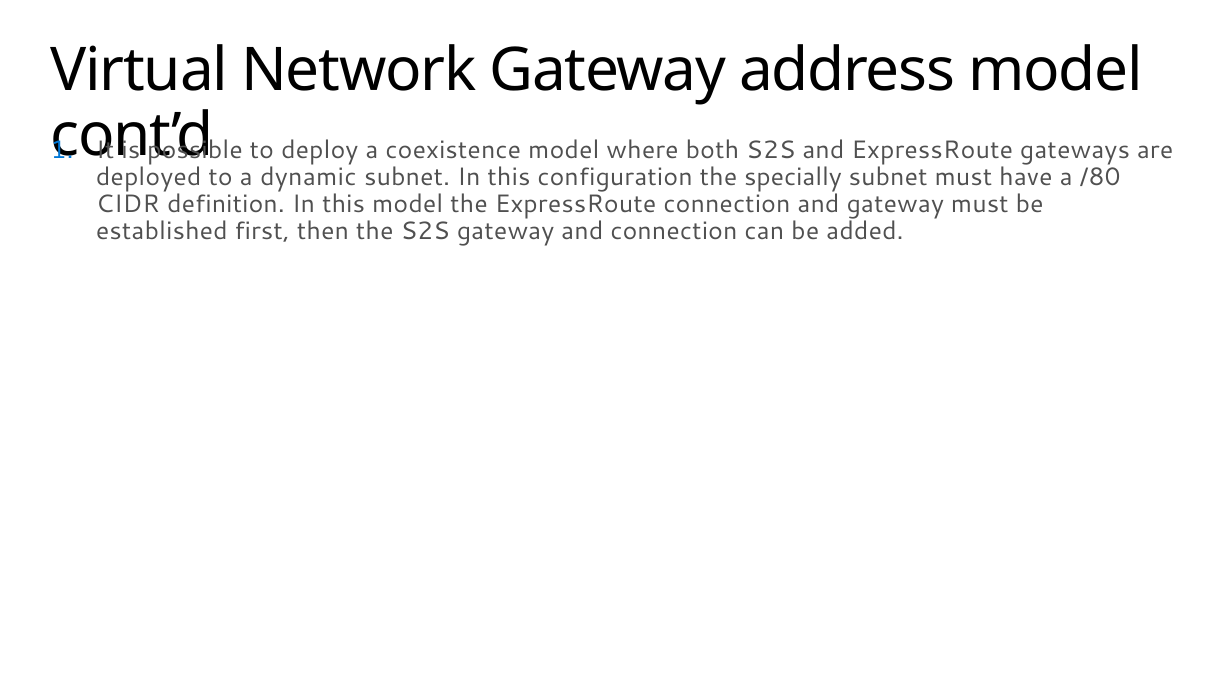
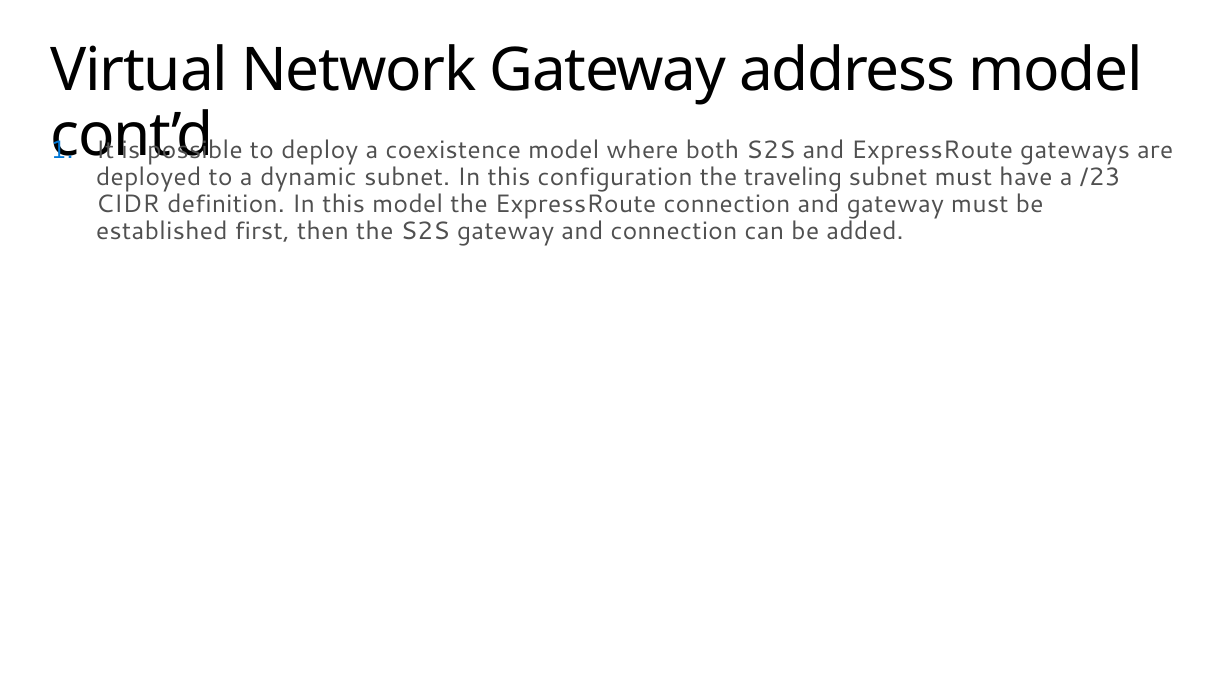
specially: specially -> traveling (793, 177)
/80: /80 -> /23 (1100, 177)
